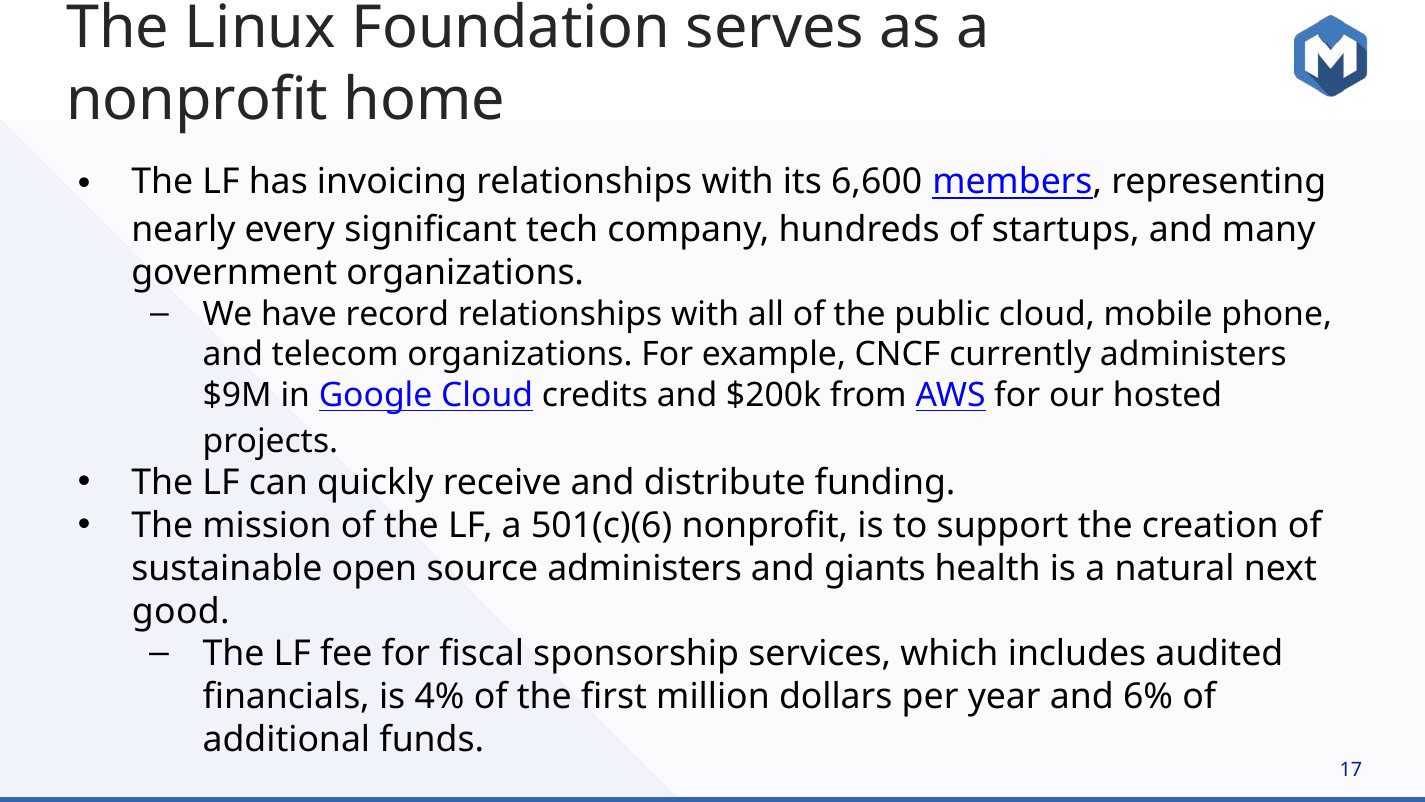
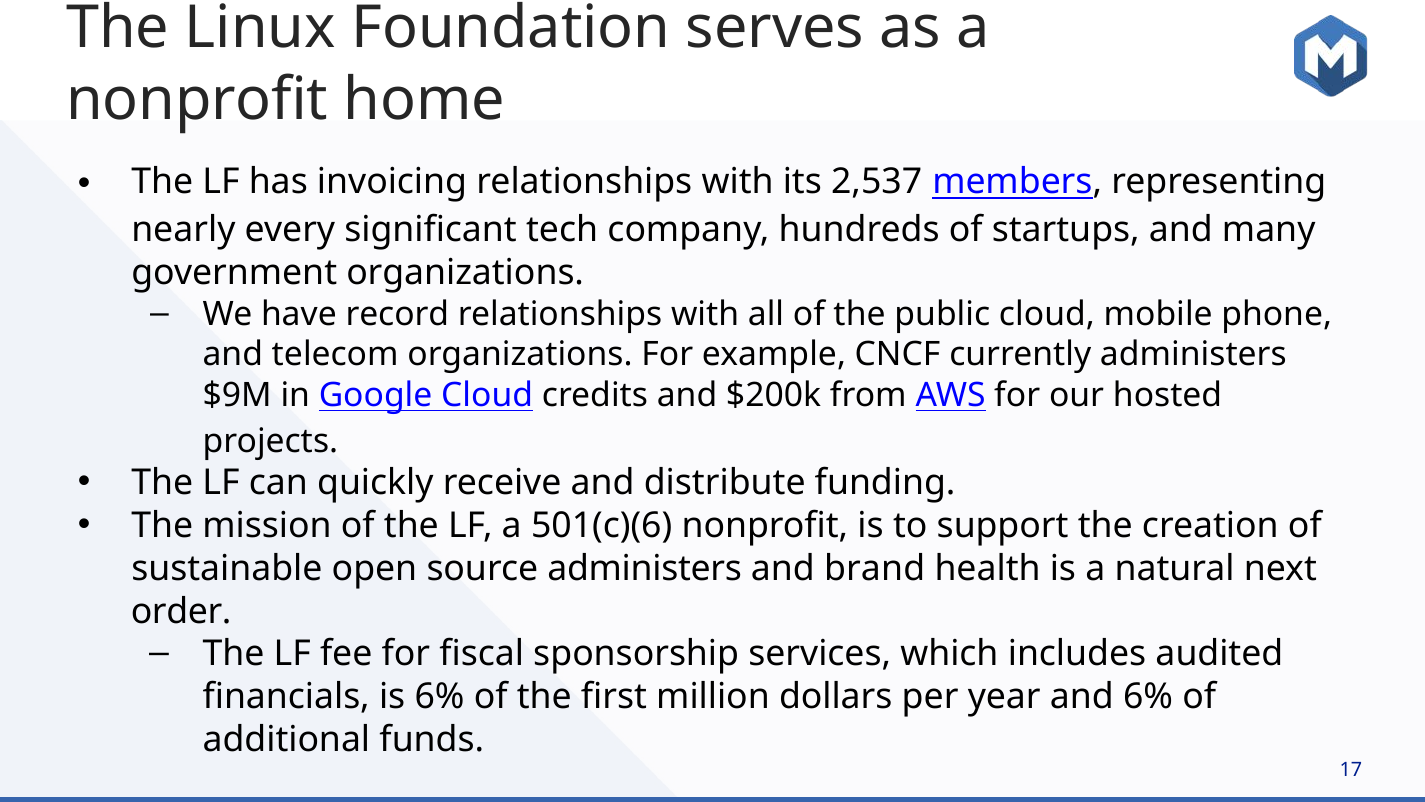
6,600: 6,600 -> 2,537 (877, 182)
giants: giants -> brand (875, 568)
good: good -> order (181, 611)
is 4%: 4% -> 6% (440, 697)
